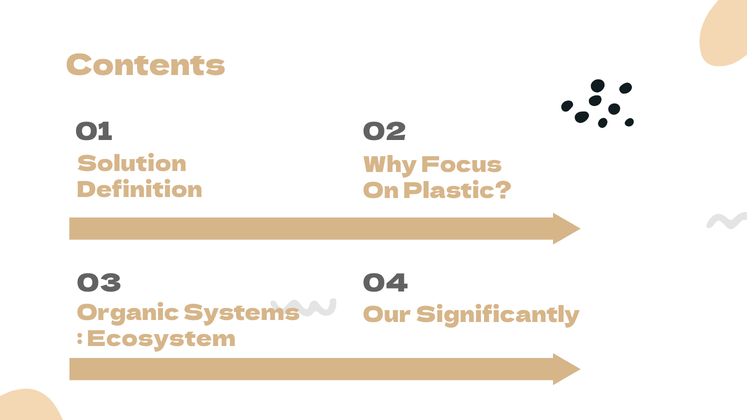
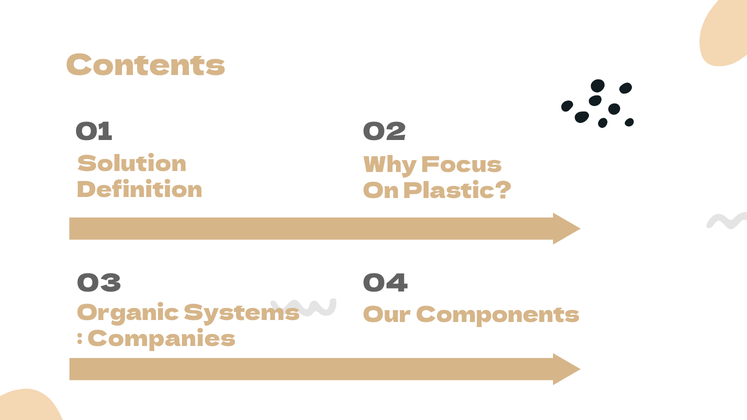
Significantly: Significantly -> Components (498, 315)
Ecosystem: Ecosystem -> Companies (162, 339)
